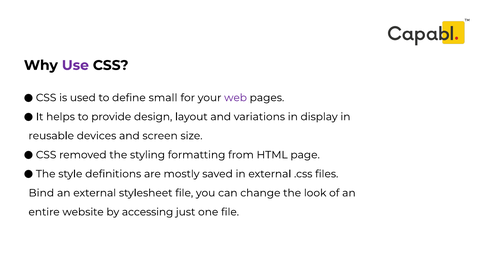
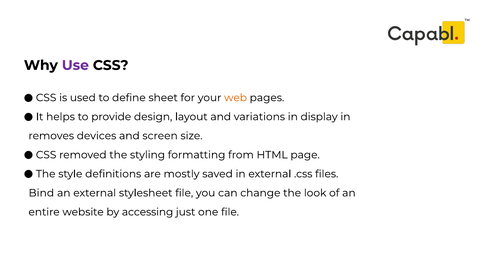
small: small -> sheet (163, 98)
web colour: purple -> orange (236, 98)
reusable: reusable -> removes (51, 136)
